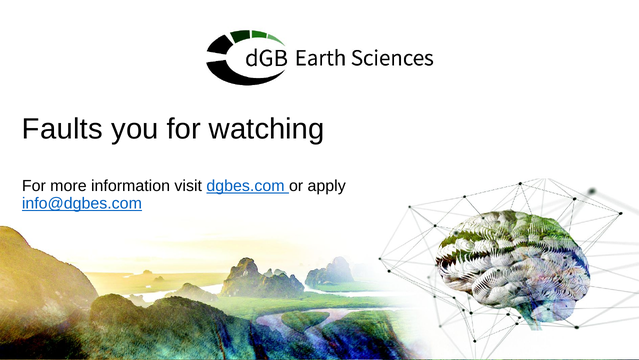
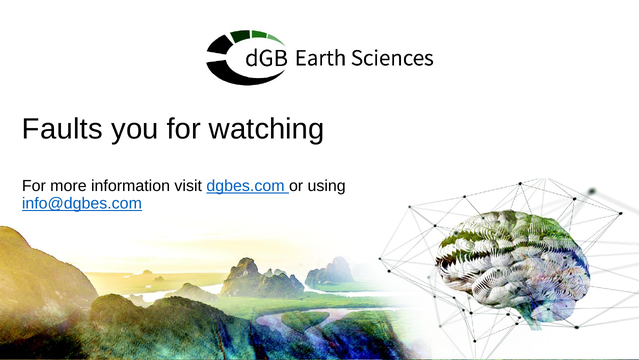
apply: apply -> using (327, 186)
